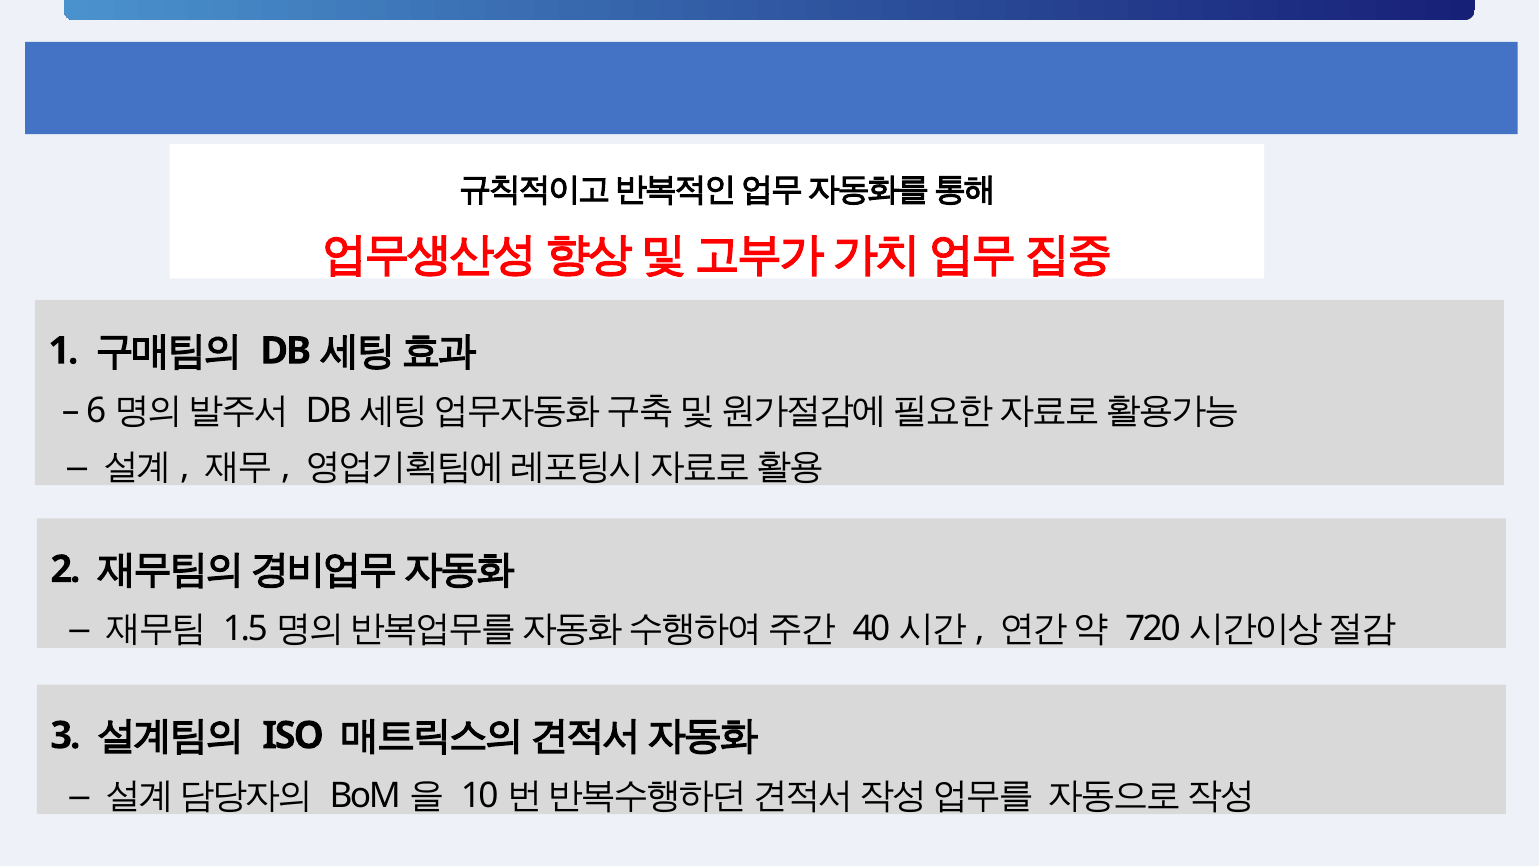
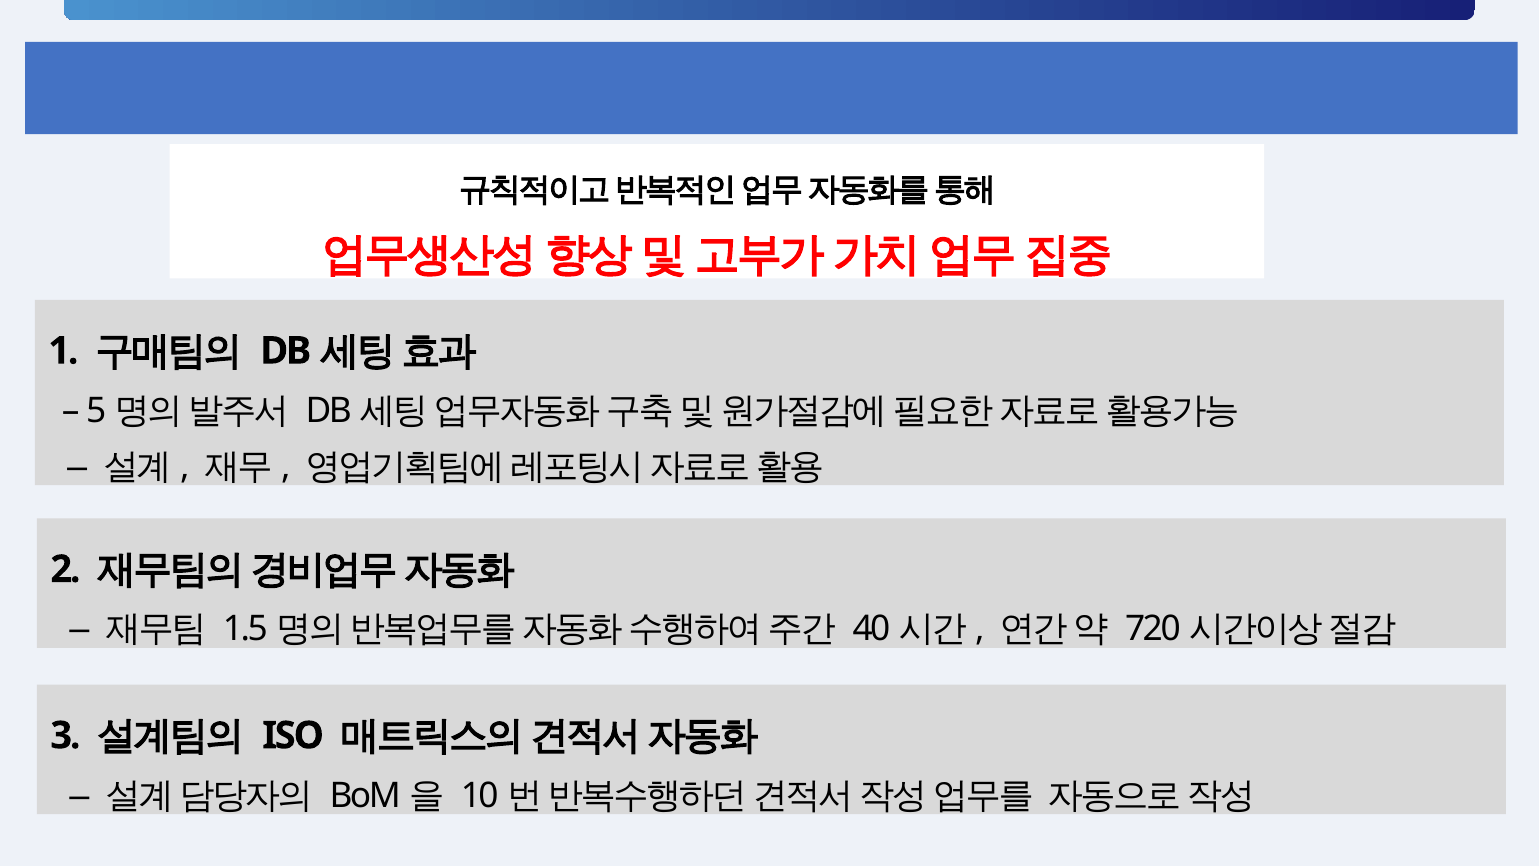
6: 6 -> 5 (96, 411)
